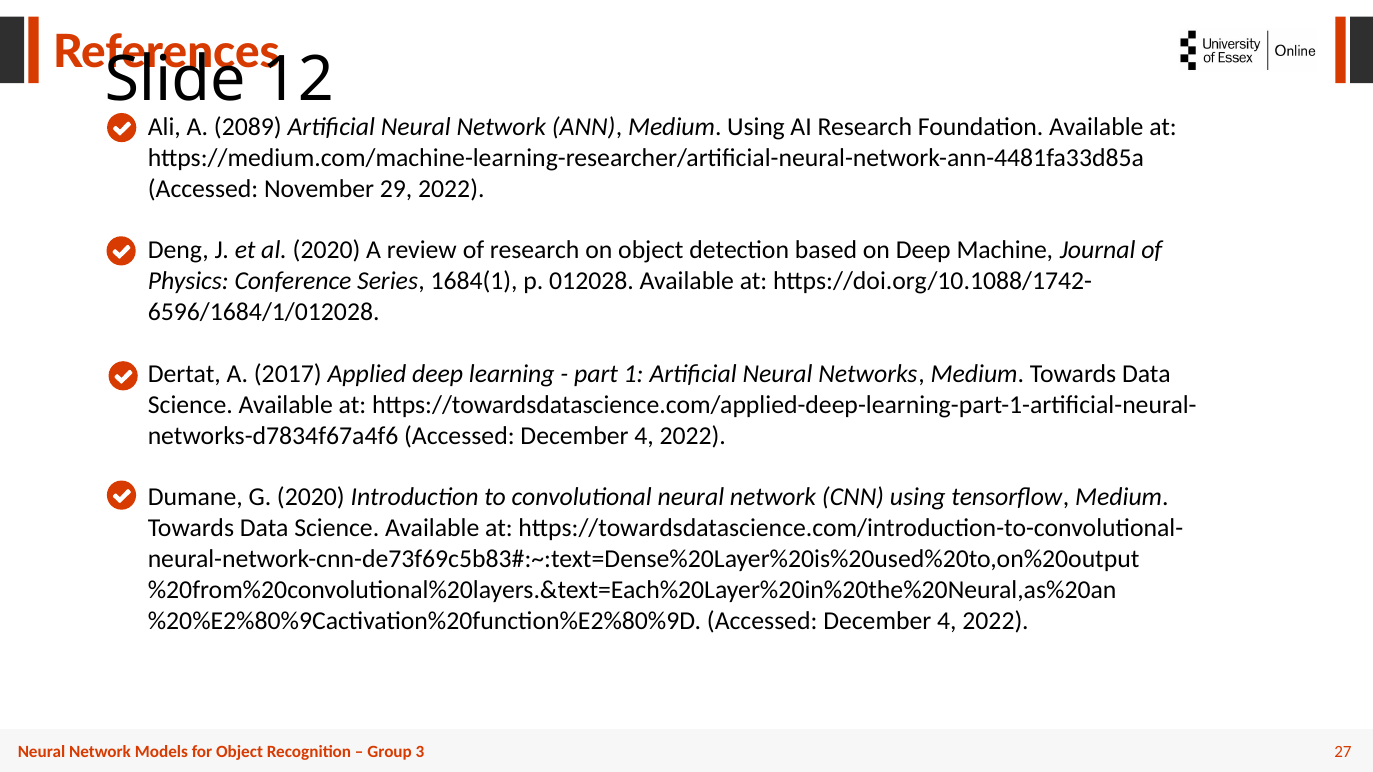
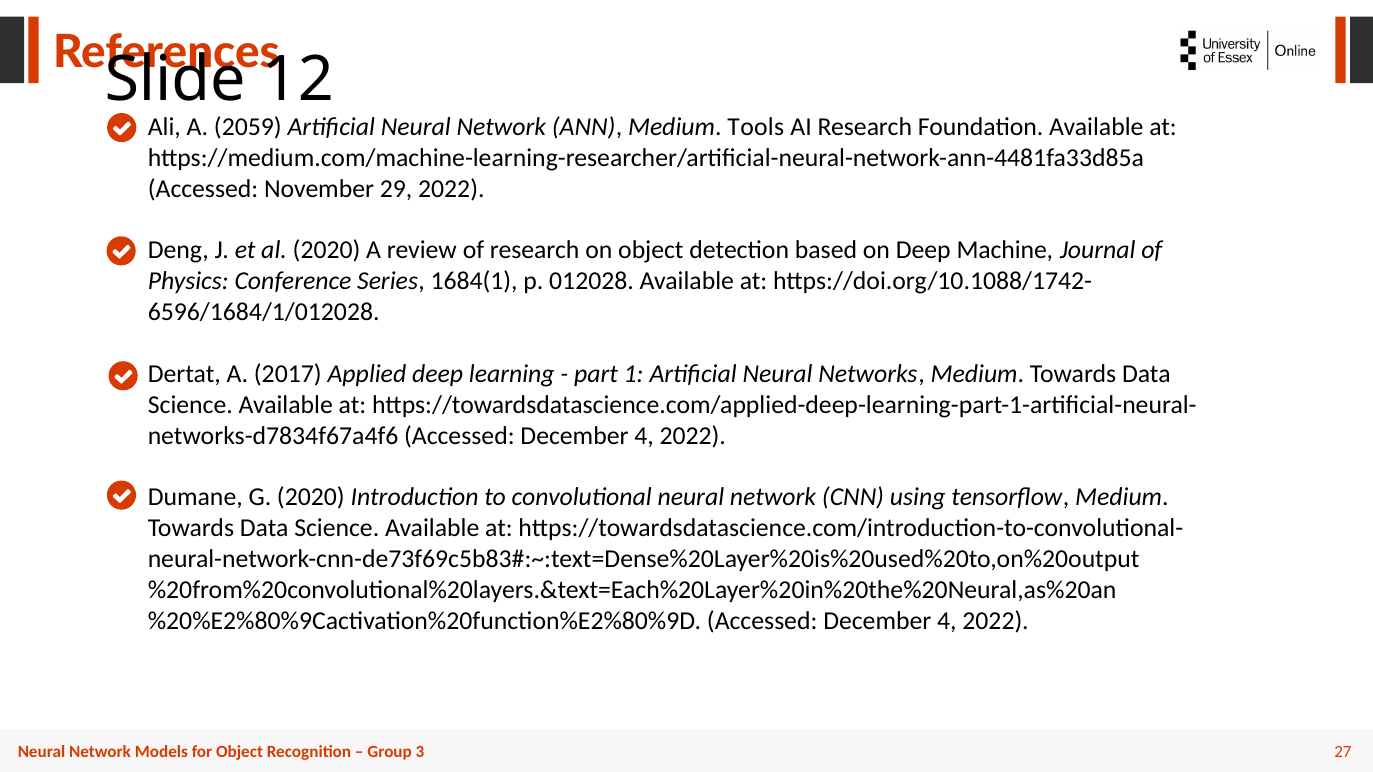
2089: 2089 -> 2059 (248, 127)
Medium Using: Using -> Tools (756, 127)
